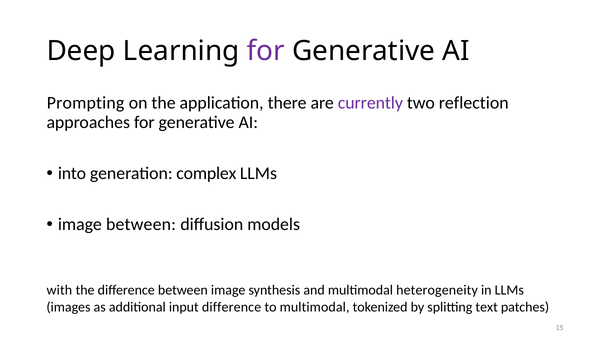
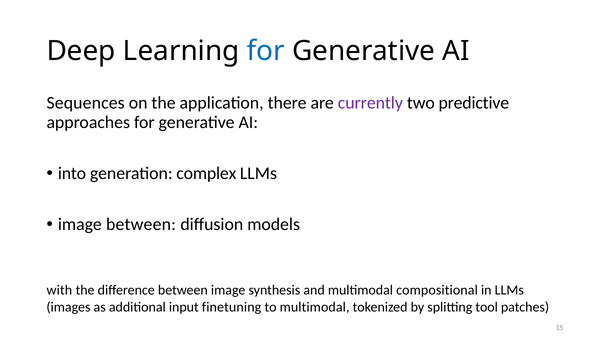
for colour: purple -> blue (266, 51)
Prompting: Prompting -> Sequences (86, 103)
reflection: reflection -> predictive (474, 103)
heterogeneity: heterogeneity -> compositional (437, 290)
input difference: difference -> finetuning (232, 307)
text: text -> tool (487, 307)
